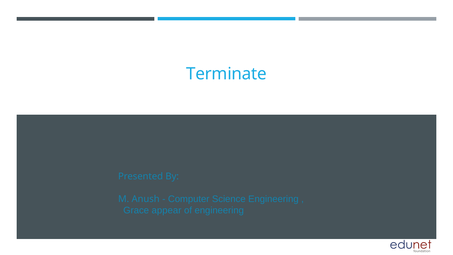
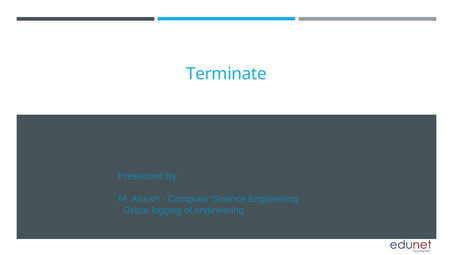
appear: appear -> logging (167, 210)
